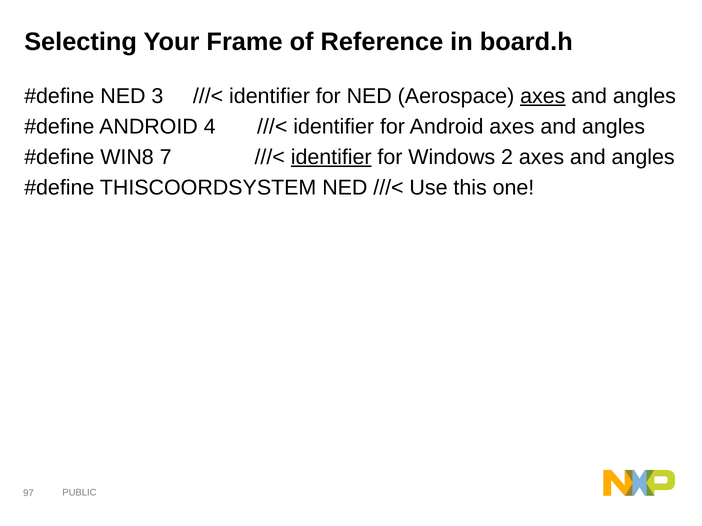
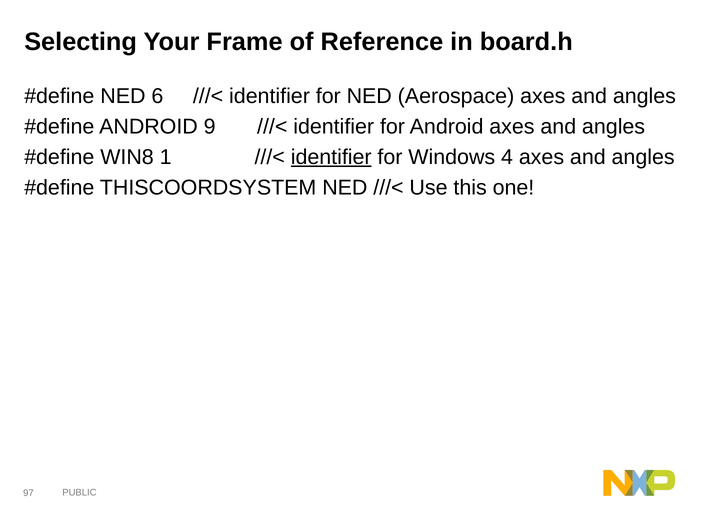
3: 3 -> 6 (157, 96)
axes underline: present -> none (543, 96)
4: 4 -> 9 (210, 127)
7: 7 -> 1 (166, 157)
2: 2 -> 4 (507, 157)
